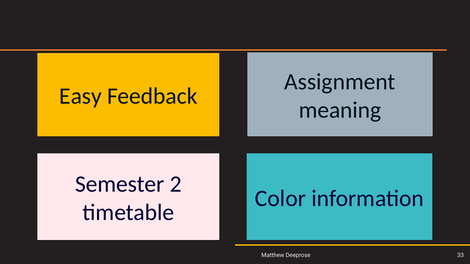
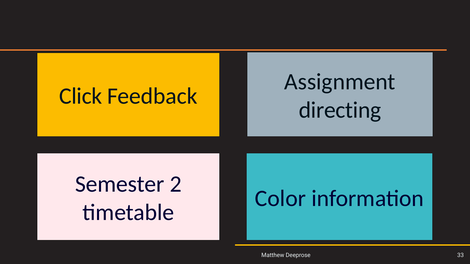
Easy: Easy -> Click (81, 96)
meaning: meaning -> directing (340, 110)
